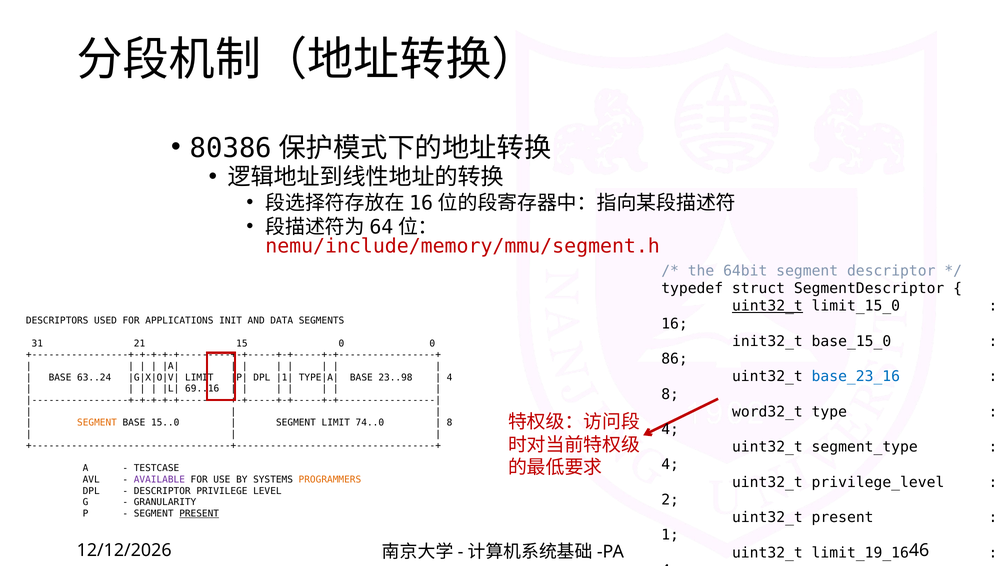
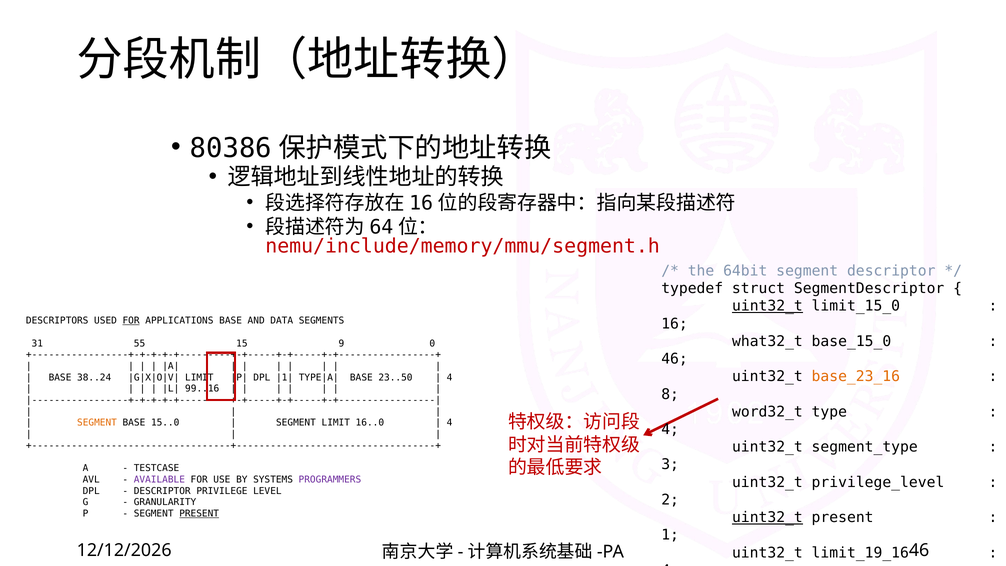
FOR underline: none -> present (131, 321)
APPLICATIONS INIT: INIT -> BASE (231, 321)
init32_t: init32_t -> what32_t (767, 341)
21: 21 -> 55 (140, 343)
15 0: 0 -> 9 (341, 343)
86: 86 -> 46 (675, 359)
base_23_16 colour: blue -> orange (856, 376)
63..24: 63..24 -> 38..24 (94, 377)
23..98: 23..98 -> 23..50 (395, 377)
69..16: 69..16 -> 99..16 (202, 389)
74..0: 74..0 -> 16..0 (370, 423)
8: 8 -> 4 (450, 423)
4: 4 -> 3 (670, 465)
PROGRAMMERS colour: orange -> purple (330, 480)
uint32_t underline: none -> present (767, 517)
